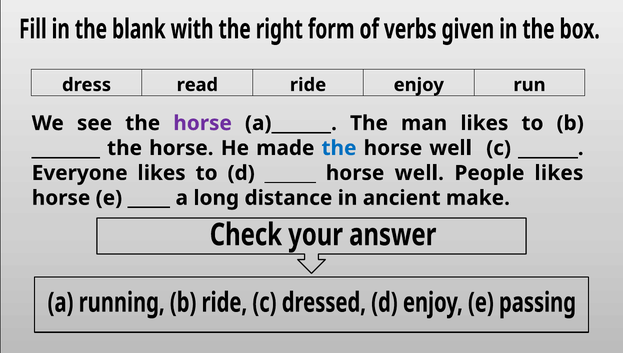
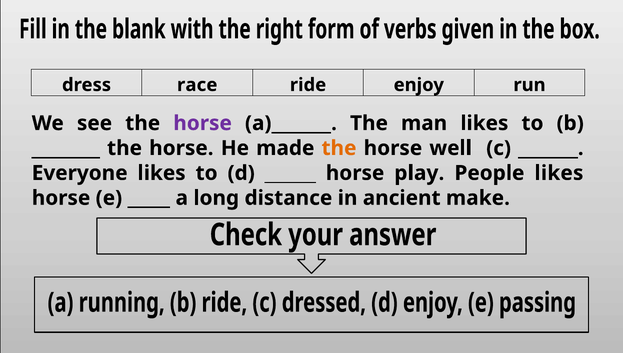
read: read -> race (197, 85)
the colour: blue -> orange (339, 148)
well: well -> play (419, 173)
